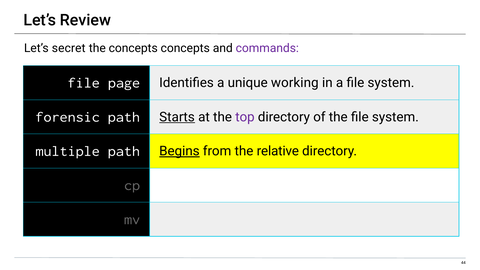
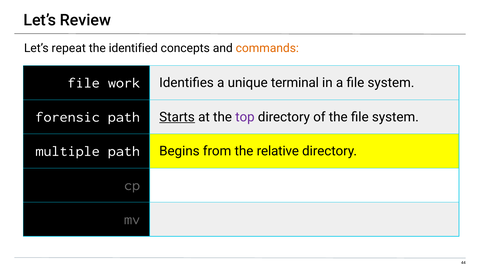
secret: secret -> repeat (69, 48)
the concepts: concepts -> identified (133, 48)
commands colour: purple -> orange (267, 48)
page: page -> work (124, 83)
working: working -> terminal (295, 83)
Begins underline: present -> none (179, 151)
